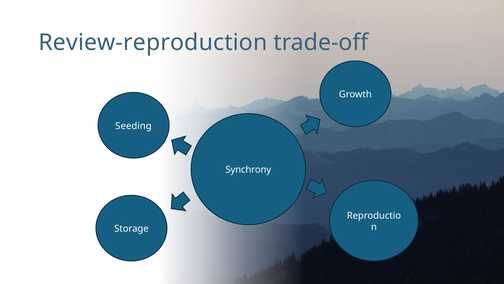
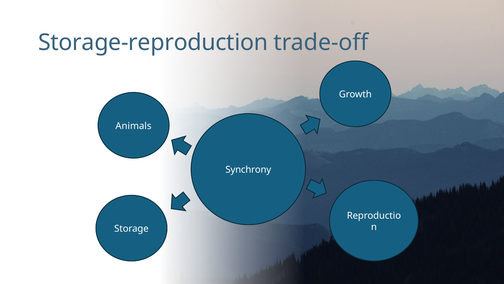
Review-reproduction: Review-reproduction -> Storage-reproduction (153, 42)
Seeding: Seeding -> Animals (133, 126)
